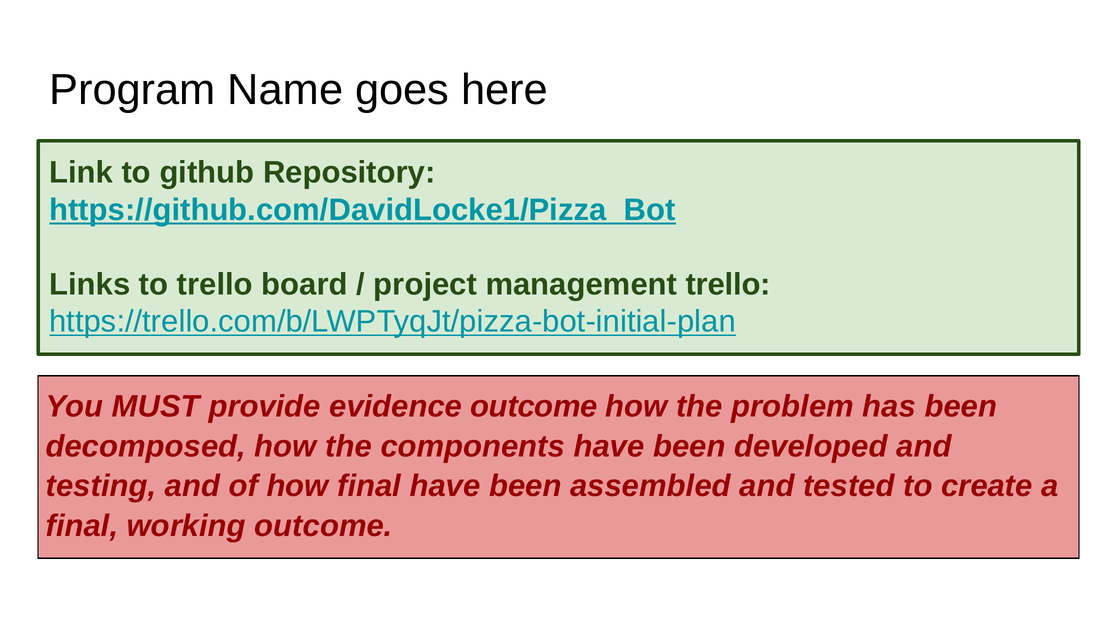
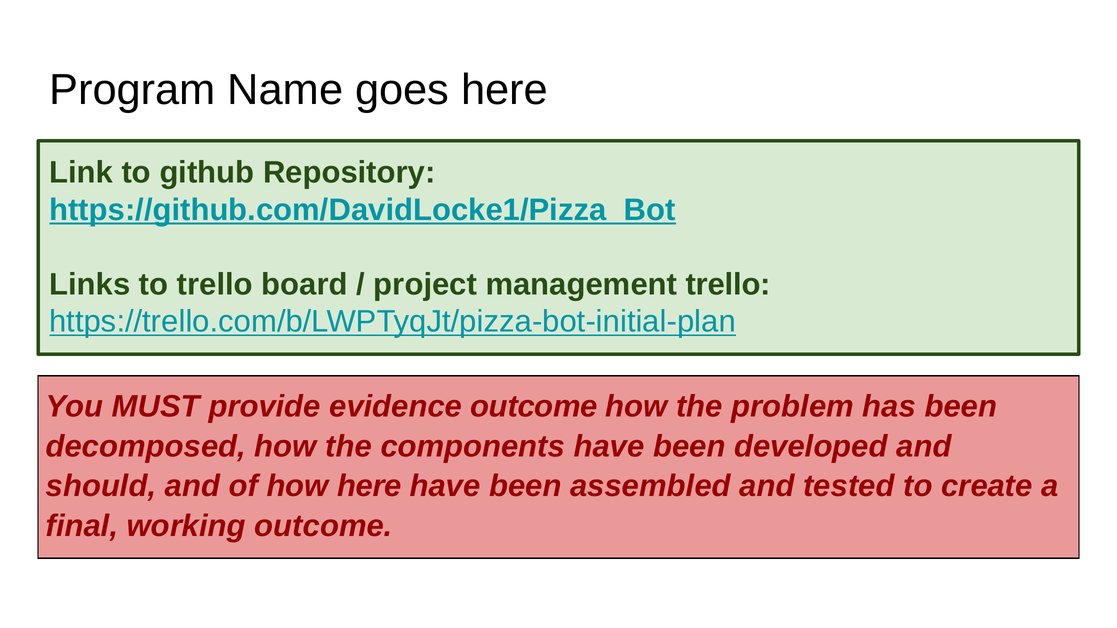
testing: testing -> should (101, 486)
how final: final -> here (369, 486)
